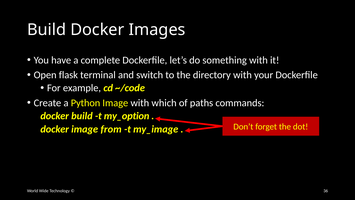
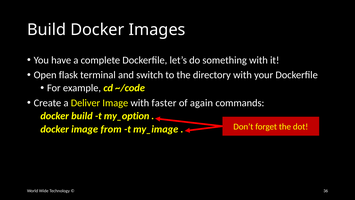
Python: Python -> Deliver (85, 103)
which: which -> faster (164, 103)
paths: paths -> again (201, 103)
